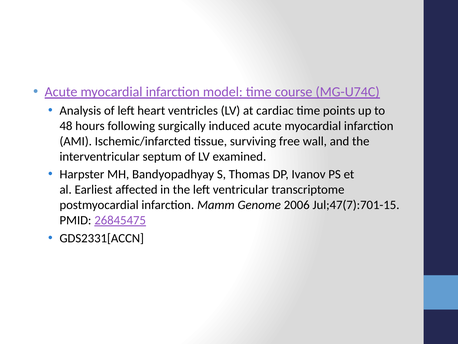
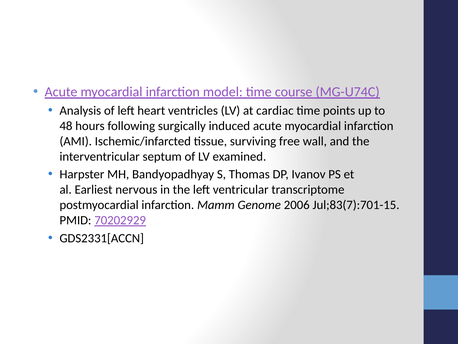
affected: affected -> nervous (136, 189)
Jul;47(7):701-15: Jul;47(7):701-15 -> Jul;83(7):701-15 (356, 205)
26845475: 26845475 -> 70202929 (120, 220)
